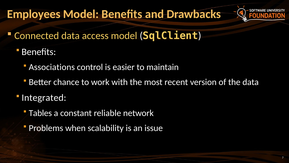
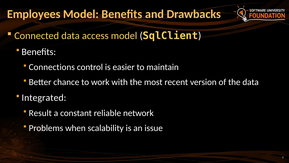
Associations: Associations -> Connections (52, 67)
Tables: Tables -> Result (40, 113)
